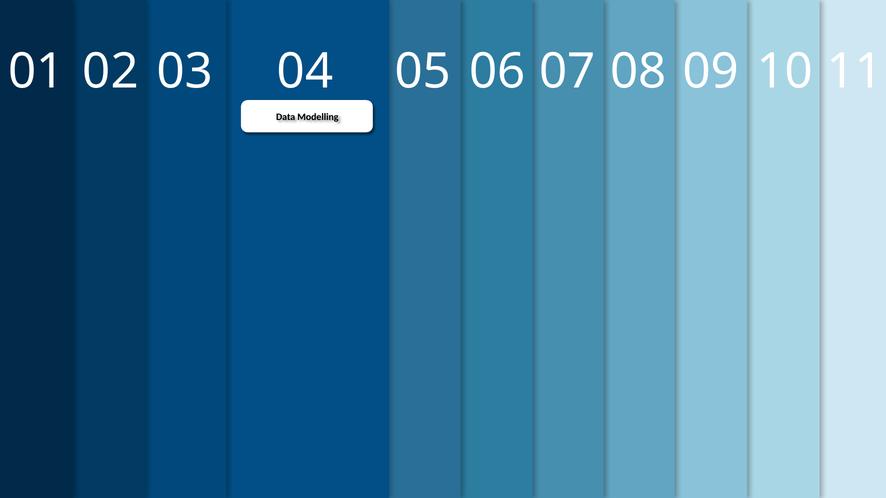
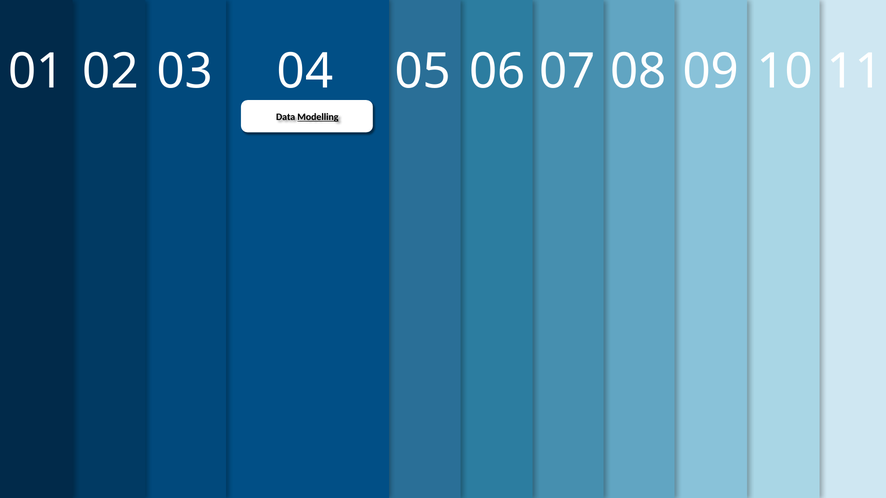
Modelling underline: none -> present (318, 117)
